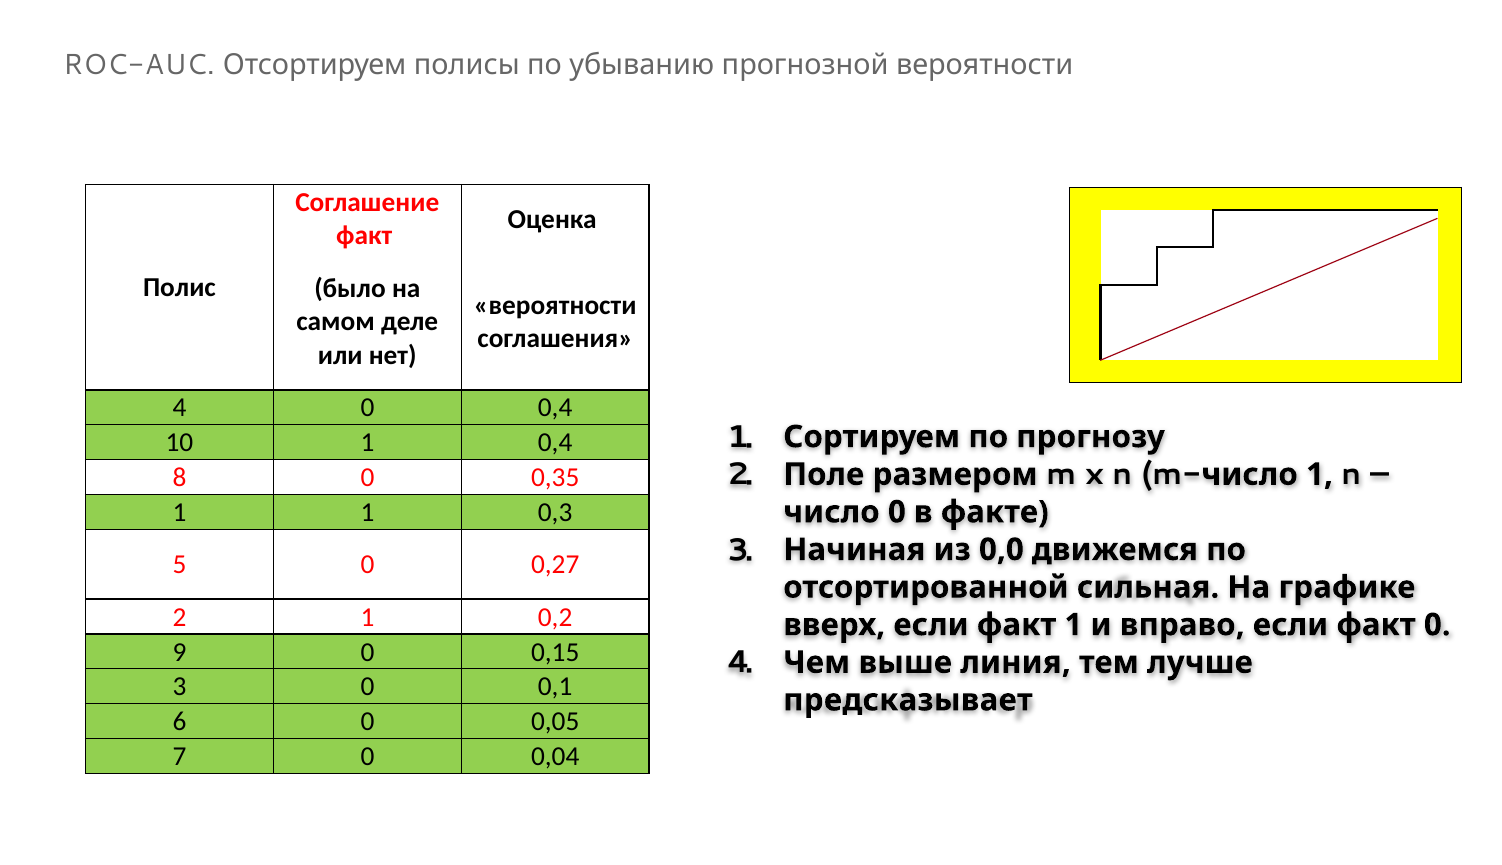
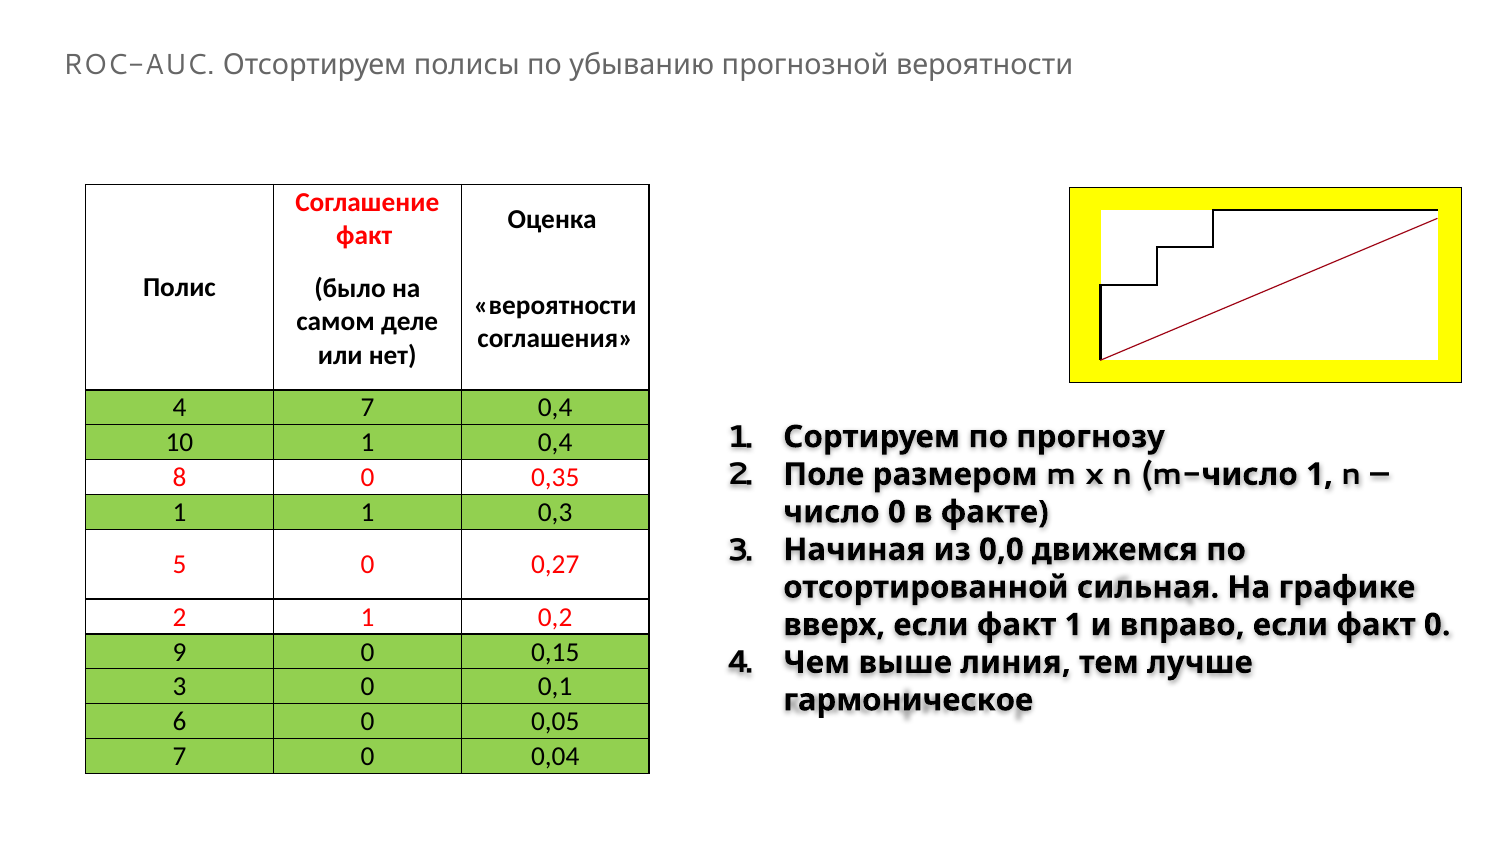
4 0: 0 -> 7 (367, 408)
предсказывает: предсказывает -> гармоническое (908, 700)
